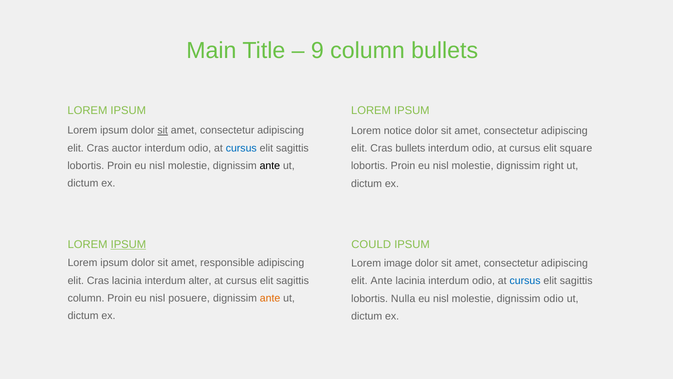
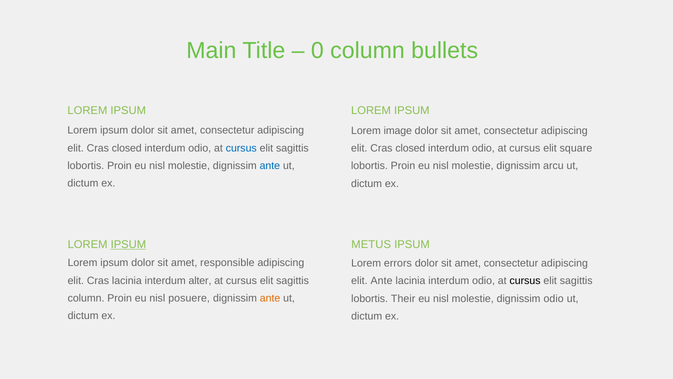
9: 9 -> 0 (317, 51)
sit underline: present -> none (163, 130)
notice: notice -> image (398, 131)
auctor: auctor -> closed (127, 148)
bullets: bullets -> closed (410, 148)
ante colour: black -> blue (270, 166)
right: right -> arcu (553, 166)
COULD: COULD -> METUS (371, 244)
image: image -> errors (398, 263)
cursus colour: blue -> black (525, 281)
Nulla: Nulla -> Their (403, 298)
